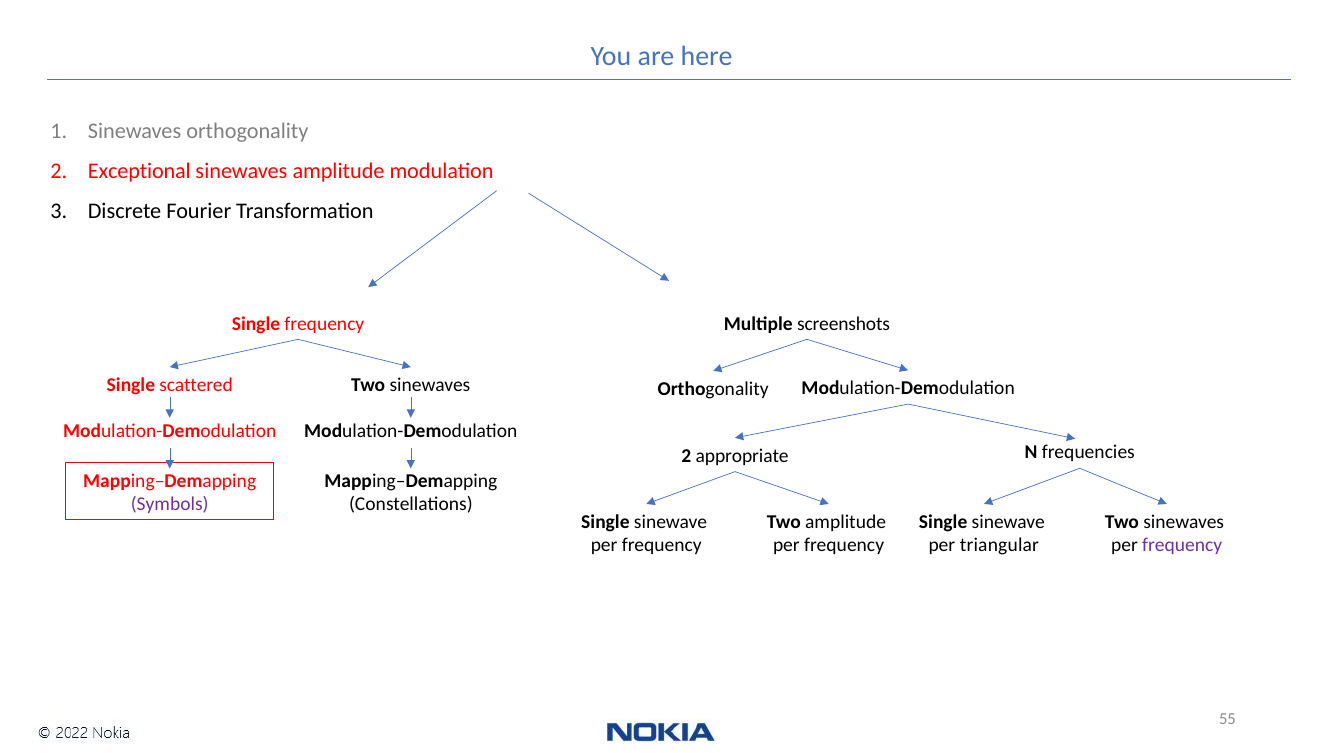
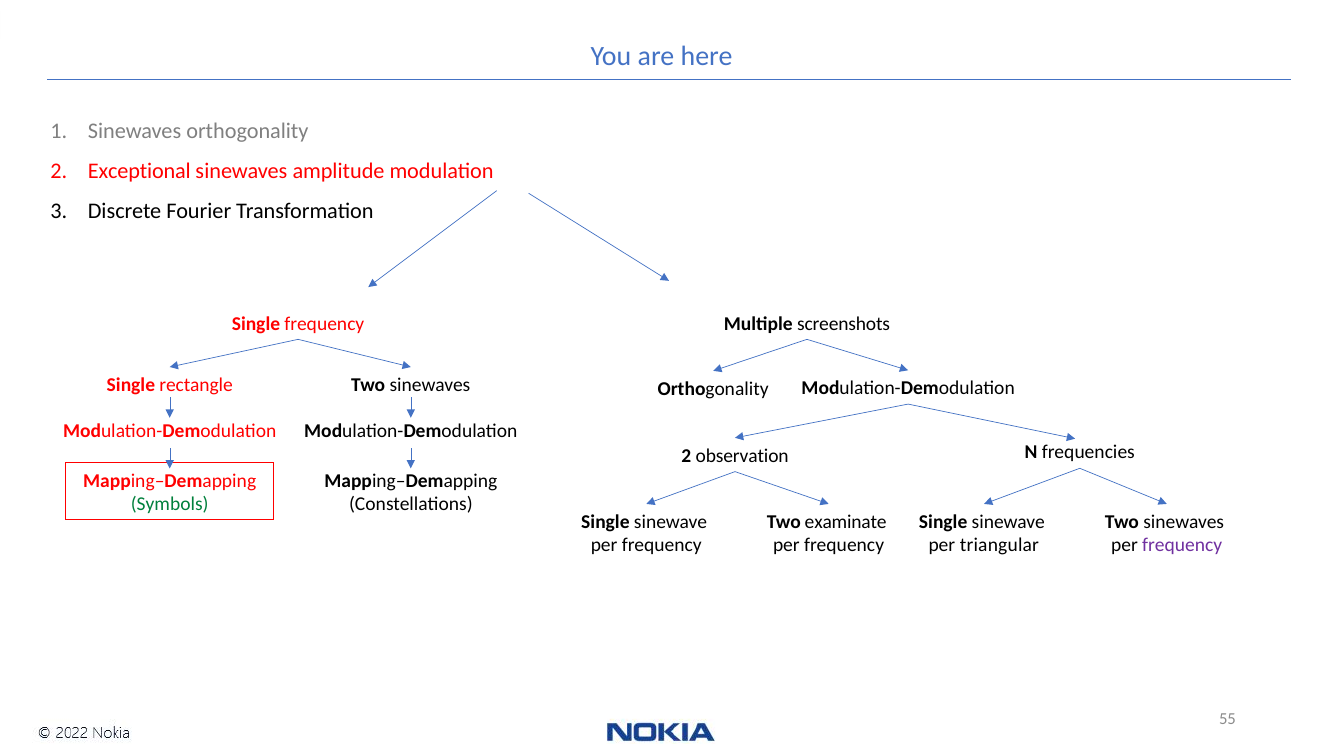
scattered: scattered -> rectangle (196, 385)
appropriate: appropriate -> observation (742, 456)
Symbols colour: purple -> green (170, 504)
Two amplitude: amplitude -> examinate (846, 522)
